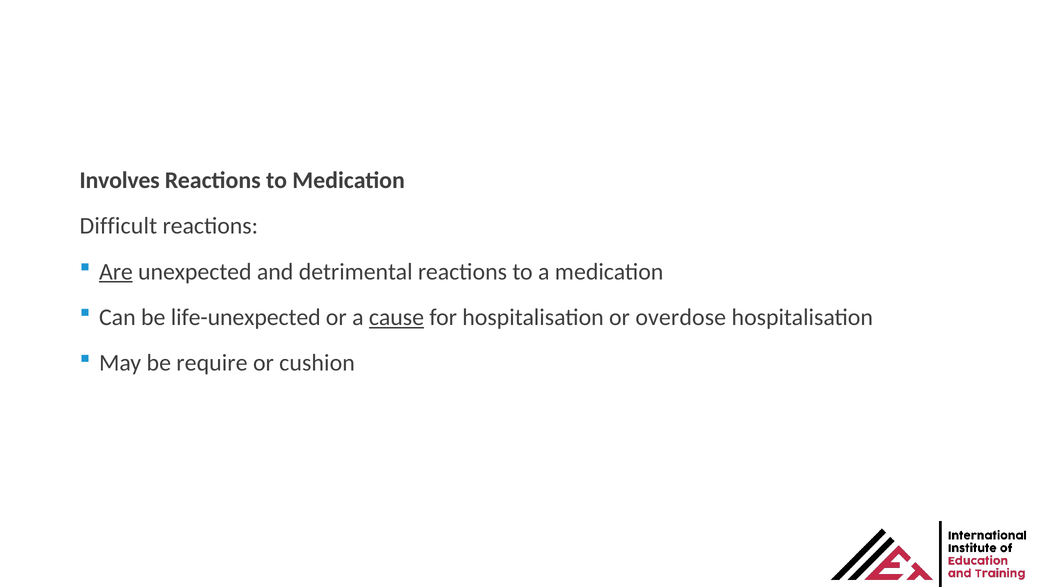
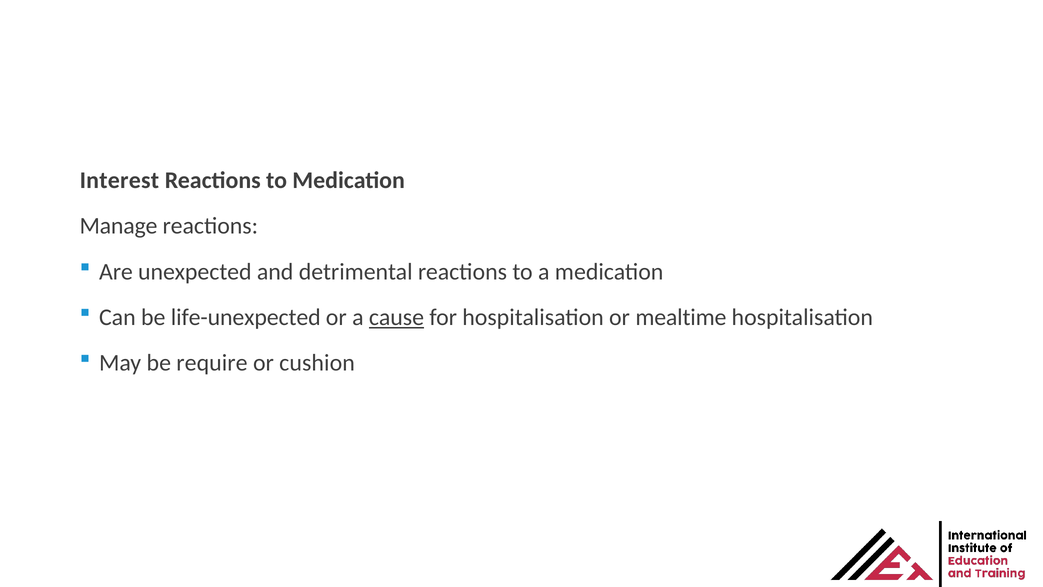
Involves: Involves -> Interest (119, 180)
Difficult: Difficult -> Manage (119, 226)
Are underline: present -> none (116, 271)
overdose: overdose -> mealtime (681, 317)
